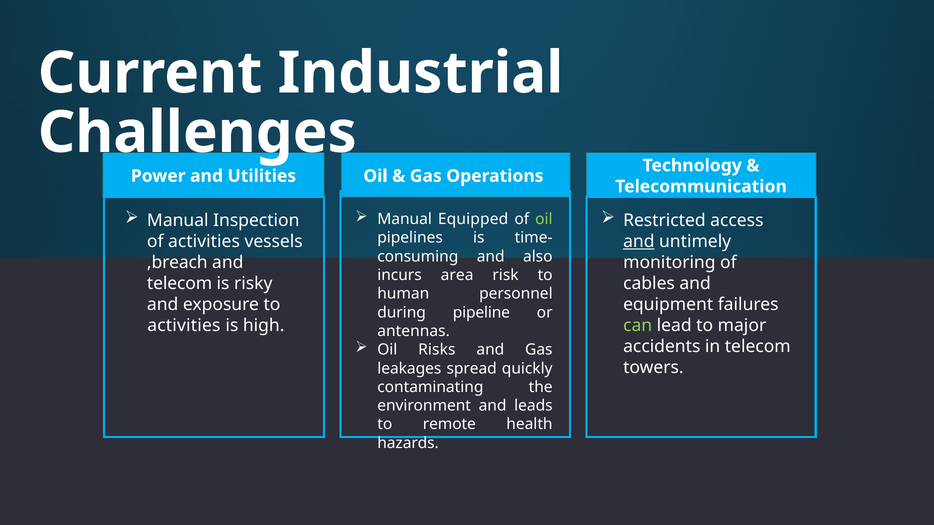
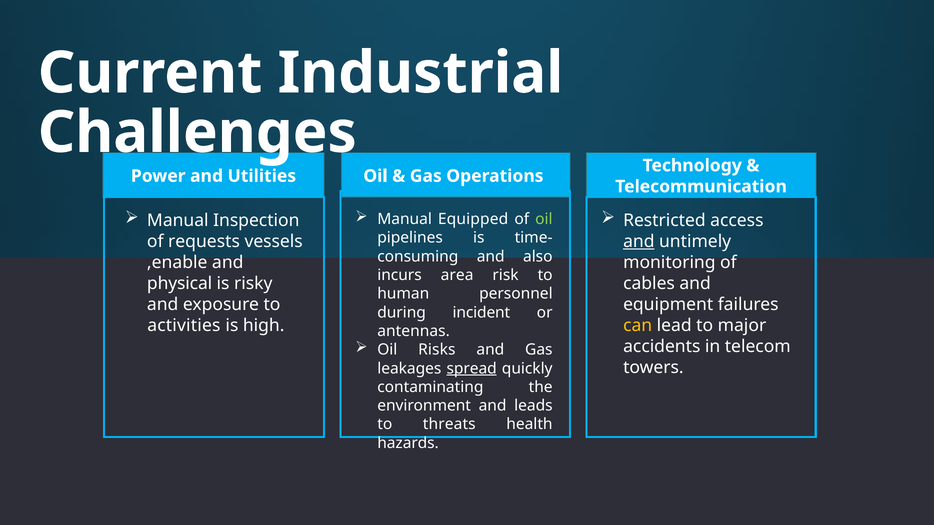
of activities: activities -> requests (204, 242)
,breach: ,breach -> ,enable (177, 263)
telecom: telecom -> physical (180, 284)
pipeline: pipeline -> incident (481, 313)
can colour: light green -> yellow (638, 326)
spread underline: none -> present (472, 369)
remote: remote -> threats (449, 425)
